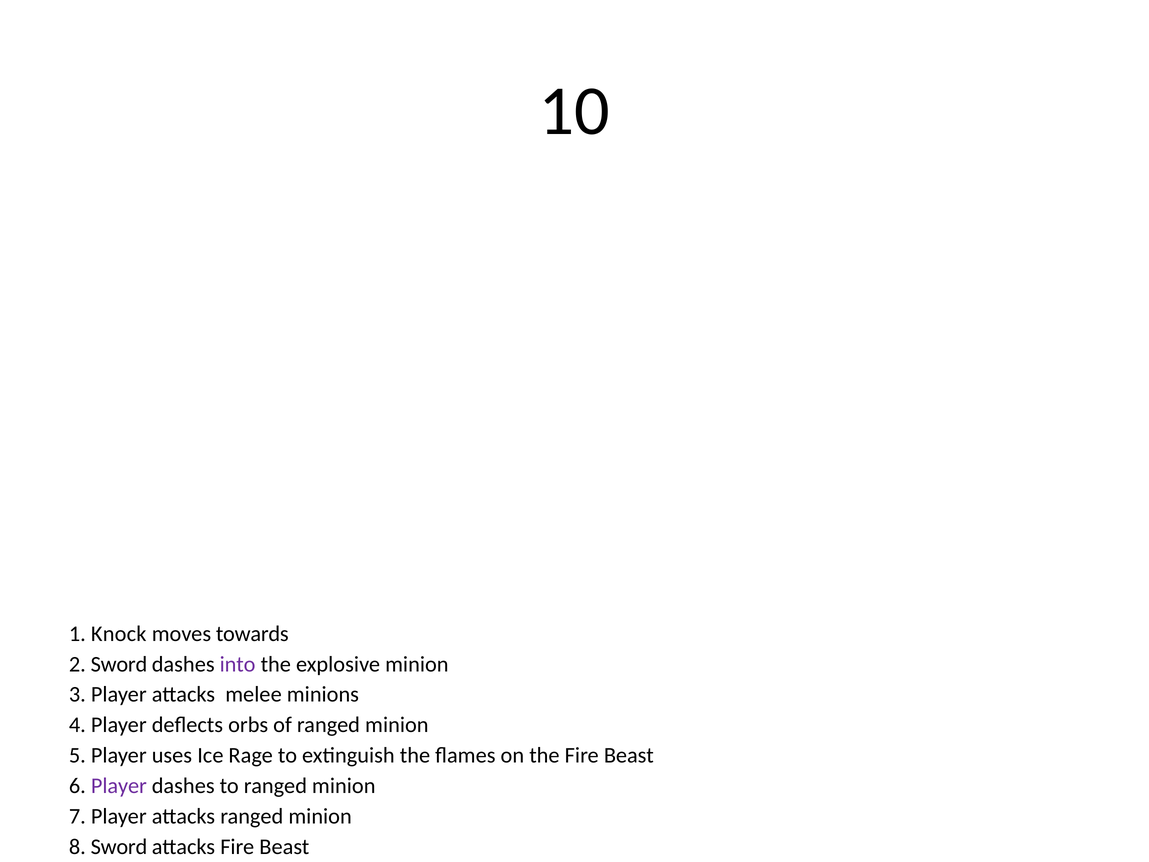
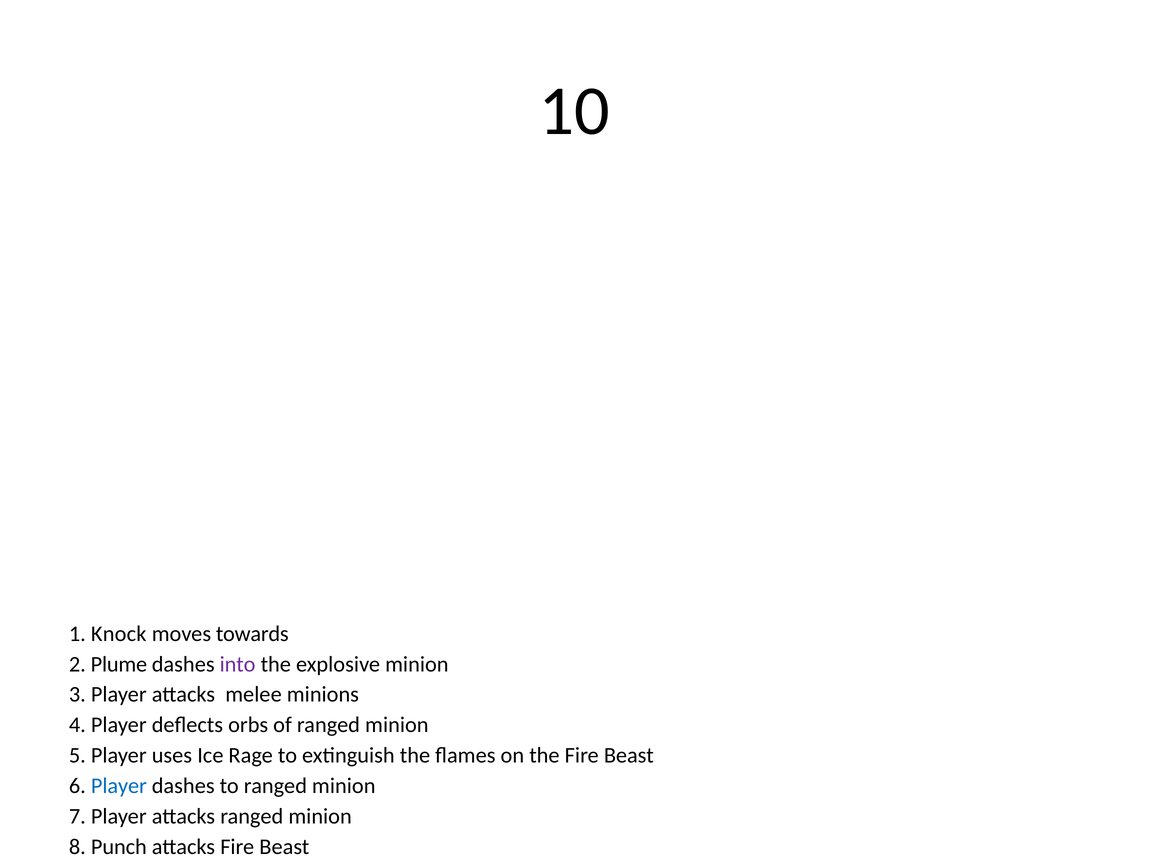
2 Sword: Sword -> Plume (119, 664)
Player colour: purple -> blue (119, 786)
8 Sword: Sword -> Punch (119, 847)
